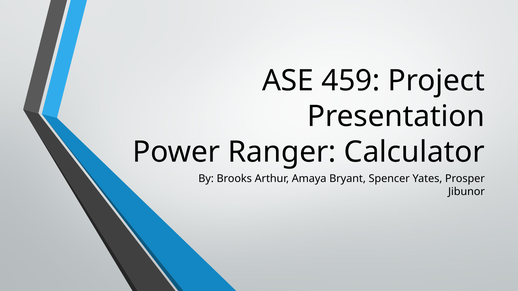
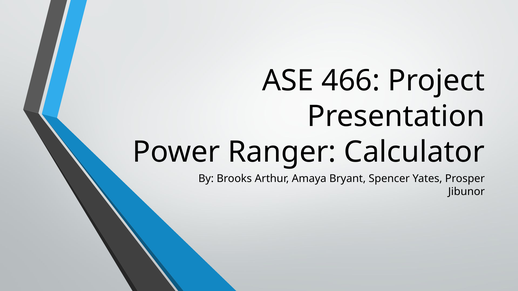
459: 459 -> 466 (351, 81)
